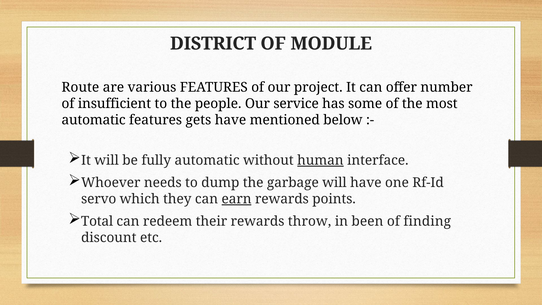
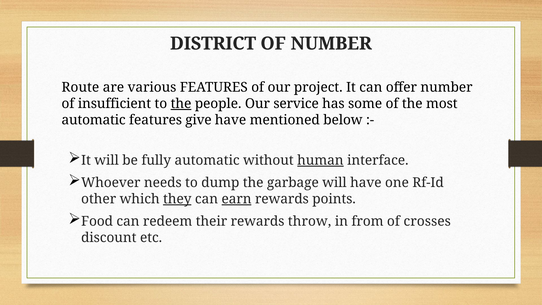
OF MODULE: MODULE -> NUMBER (331, 44)
the underline: none -> present (181, 104)
gets: gets -> give (198, 120)
servo: servo -> other (99, 199)
they underline: none -> present (177, 199)
Total: Total -> Food (97, 221)
been: been -> from (367, 221)
finding: finding -> crosses (427, 221)
